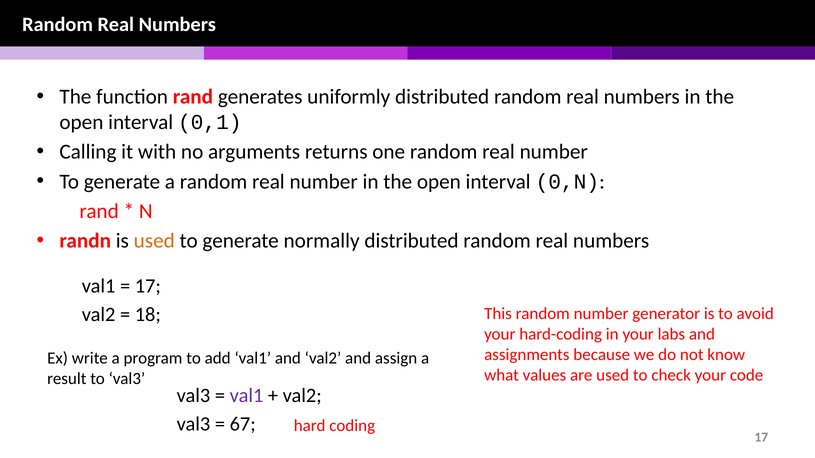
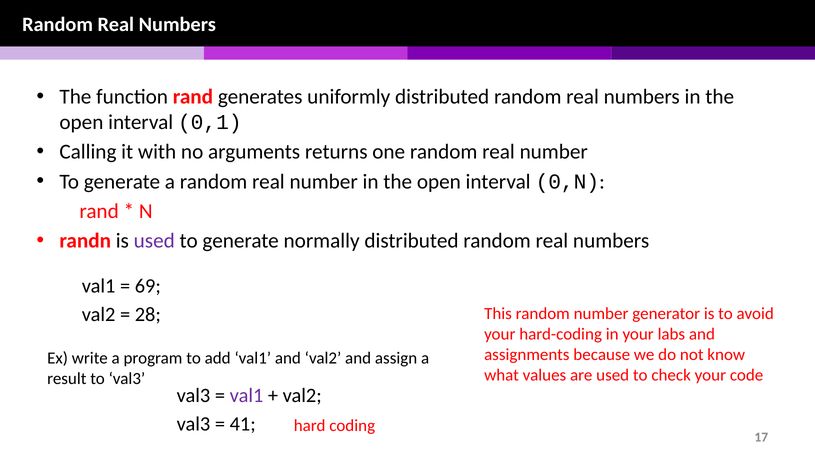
used colour: orange -> purple (154, 241)
17: 17 -> 69 (148, 286)
18: 18 -> 28 (148, 315)
67: 67 -> 41 (243, 424)
